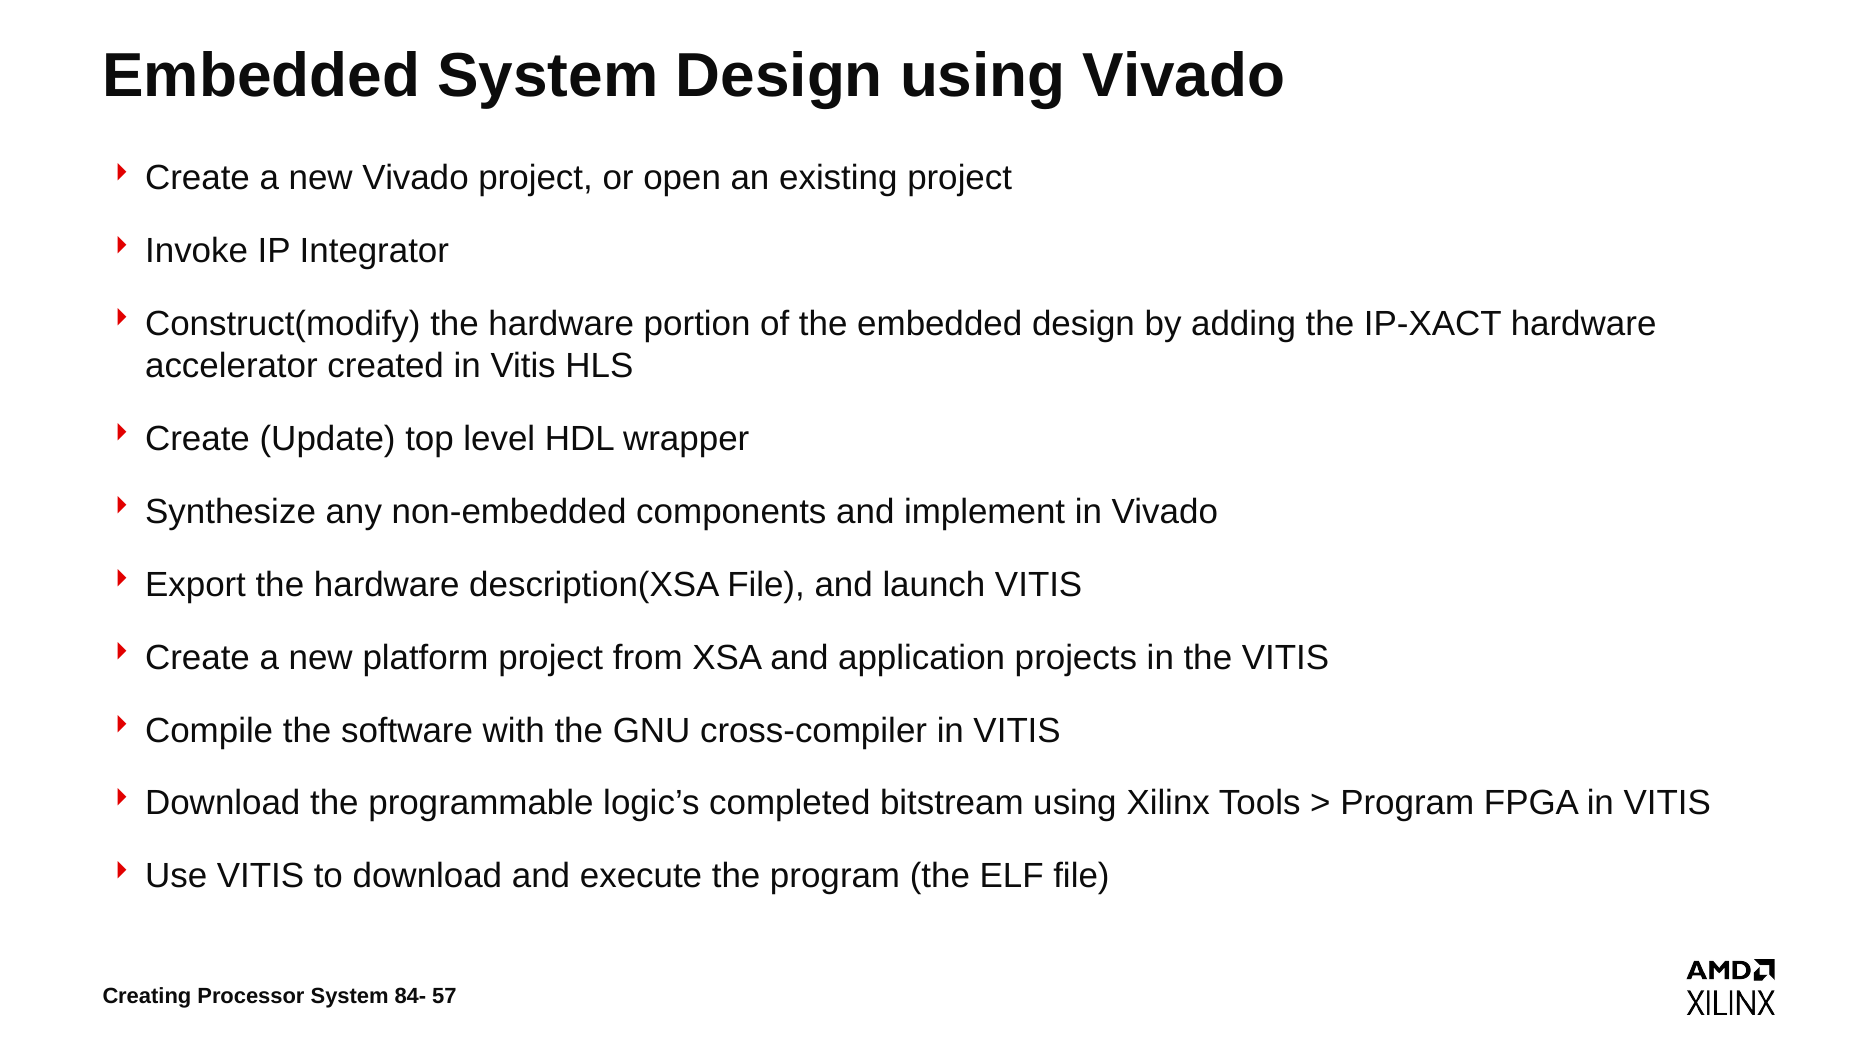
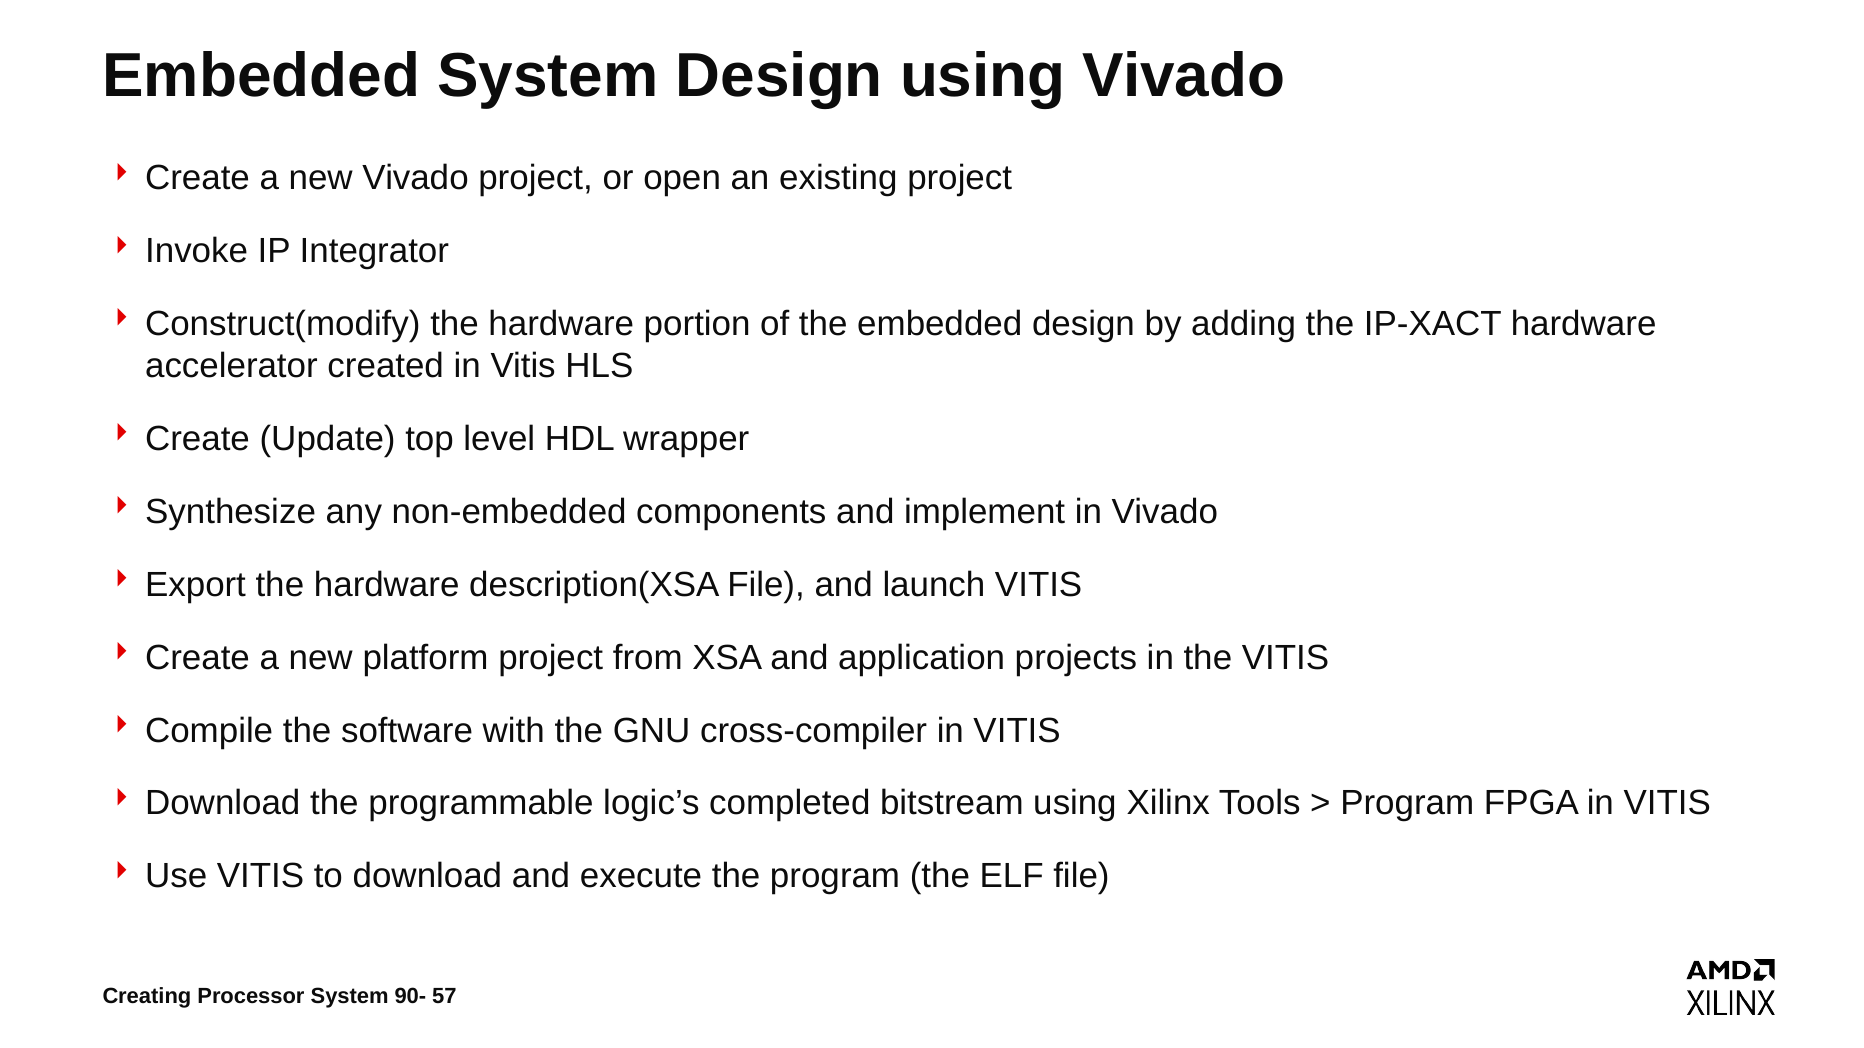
84-: 84- -> 90- (410, 996)
